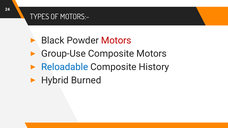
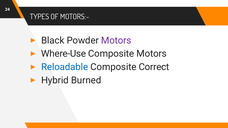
Motors colour: red -> purple (116, 41)
Group-Use: Group-Use -> Where-Use (64, 54)
History: History -> Correct (154, 67)
